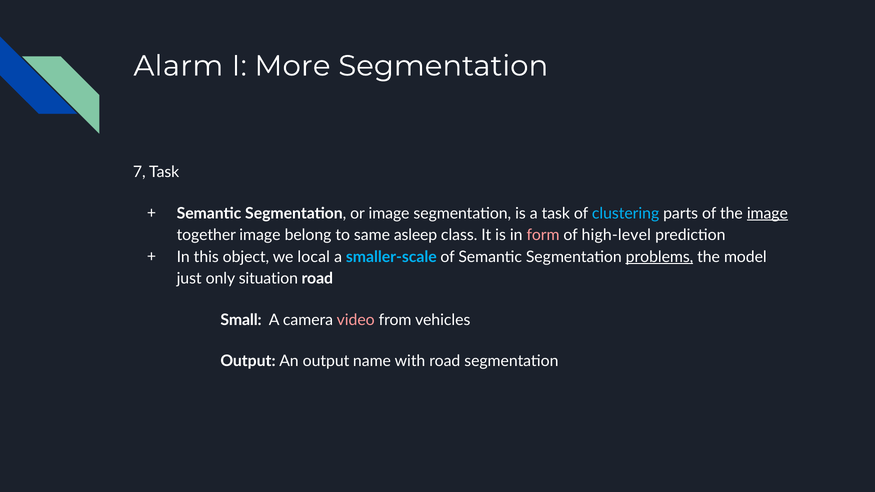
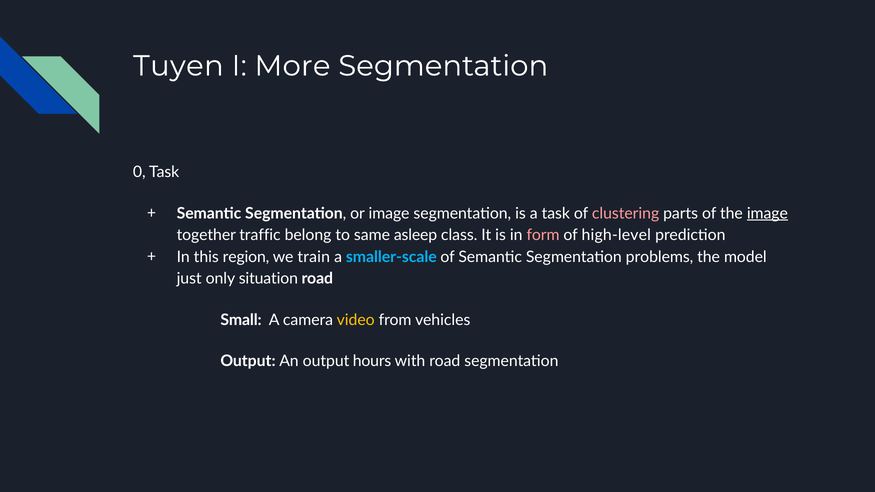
Alarm: Alarm -> Tuyen (178, 66)
7: 7 -> 0 (139, 172)
clustering colour: light blue -> pink (626, 213)
together image: image -> traffic (260, 235)
object: object -> region (246, 257)
local: local -> train (314, 257)
problems underline: present -> none (659, 257)
video colour: pink -> yellow (356, 320)
name: name -> hours (372, 361)
